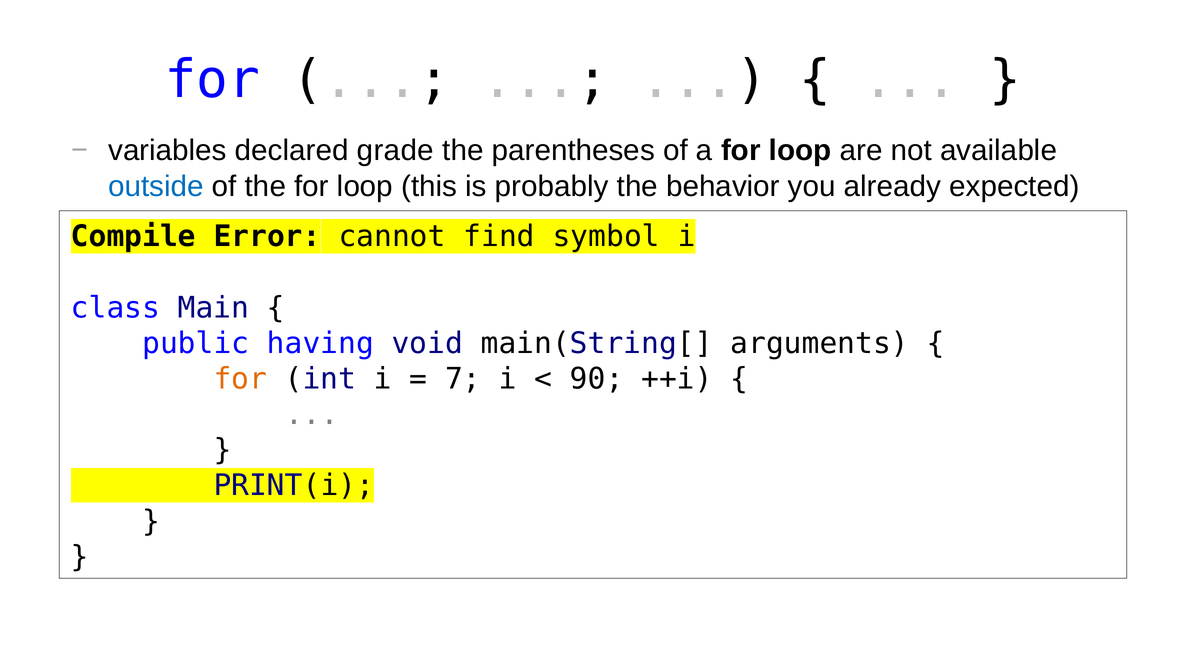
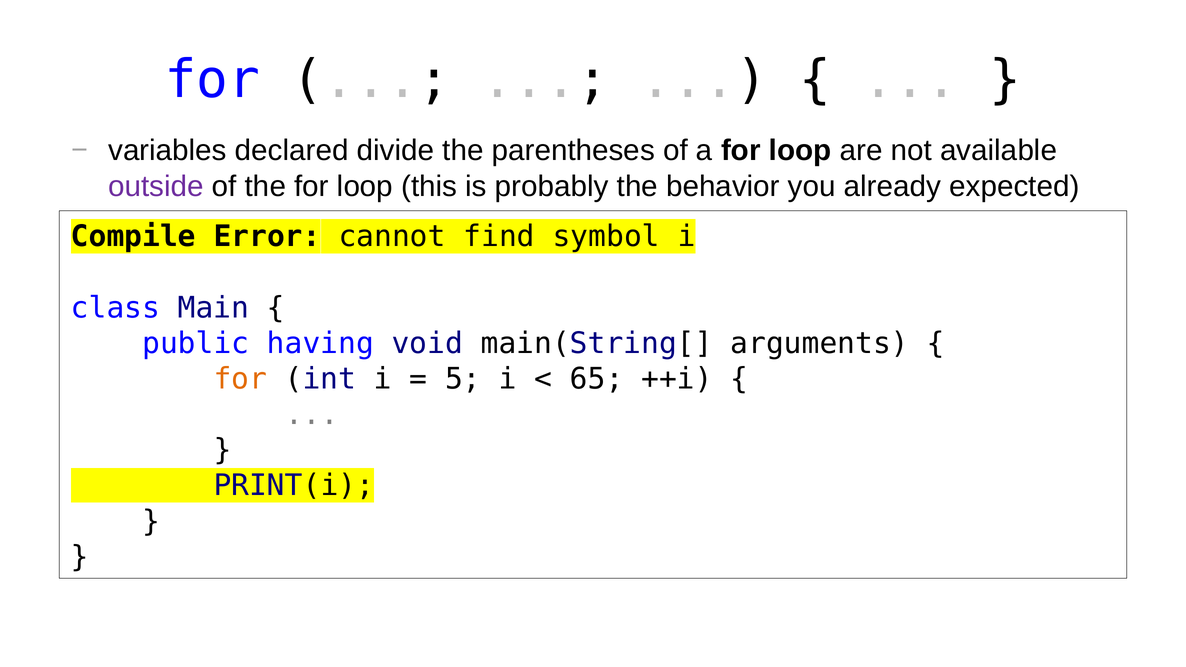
grade: grade -> divide (396, 151)
outside colour: blue -> purple (156, 186)
7: 7 -> 5 (463, 379)
90: 90 -> 65 (597, 379)
